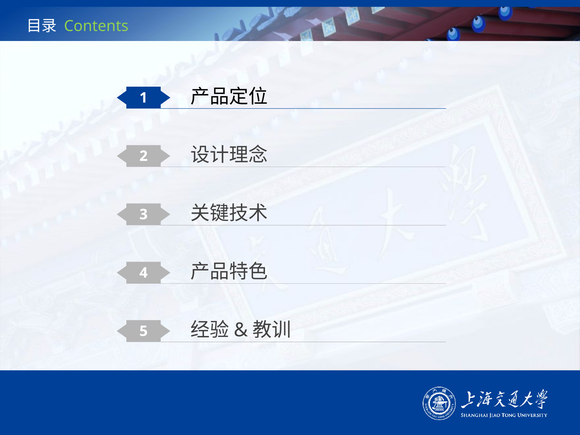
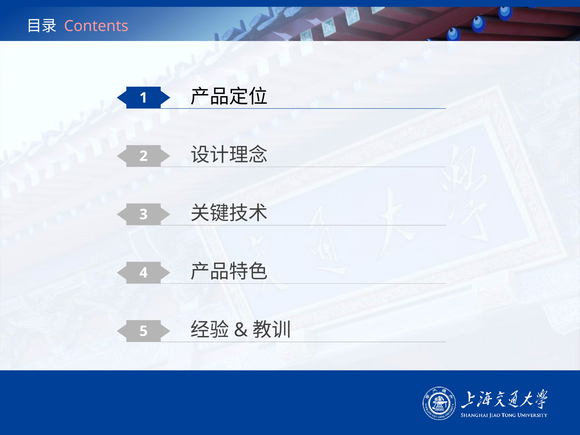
Contents colour: light green -> pink (96, 26)
